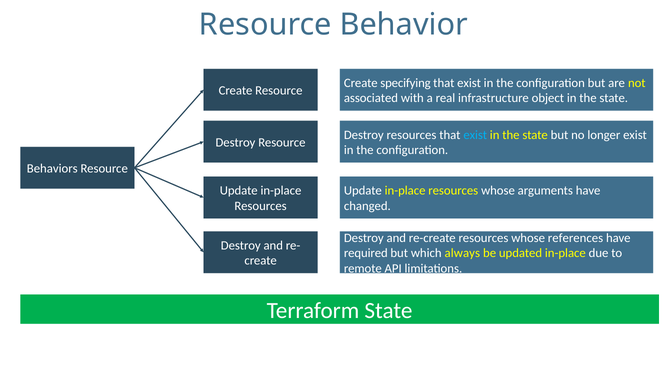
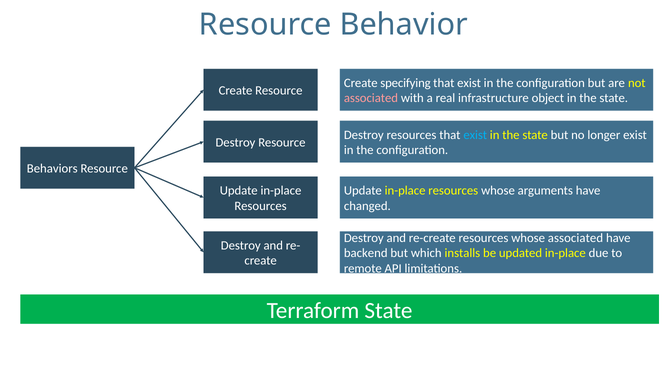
associated colour: white -> pink (371, 98)
whose references: references -> associated (575, 238)
required: required -> backend (366, 253)
always: always -> installs (462, 253)
